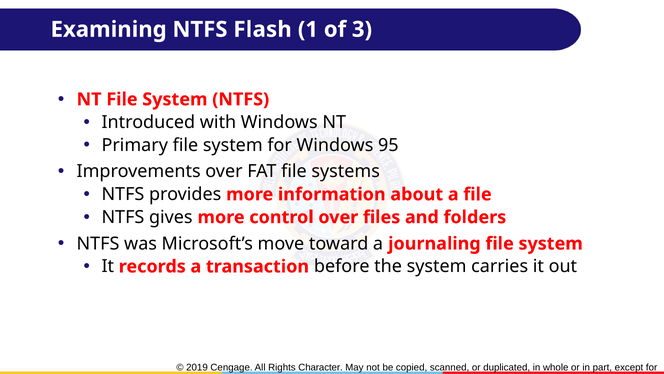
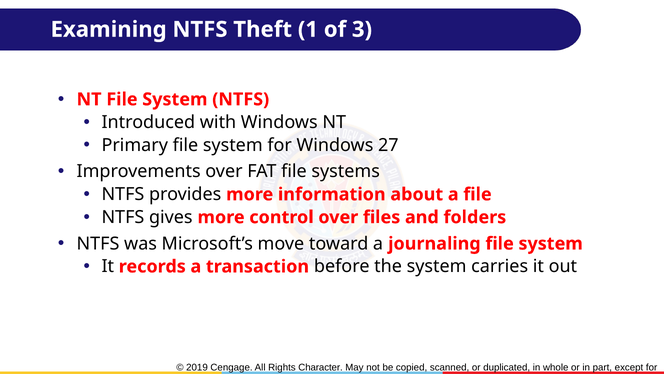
Flash: Flash -> Theft (263, 29)
95: 95 -> 27 (388, 145)
